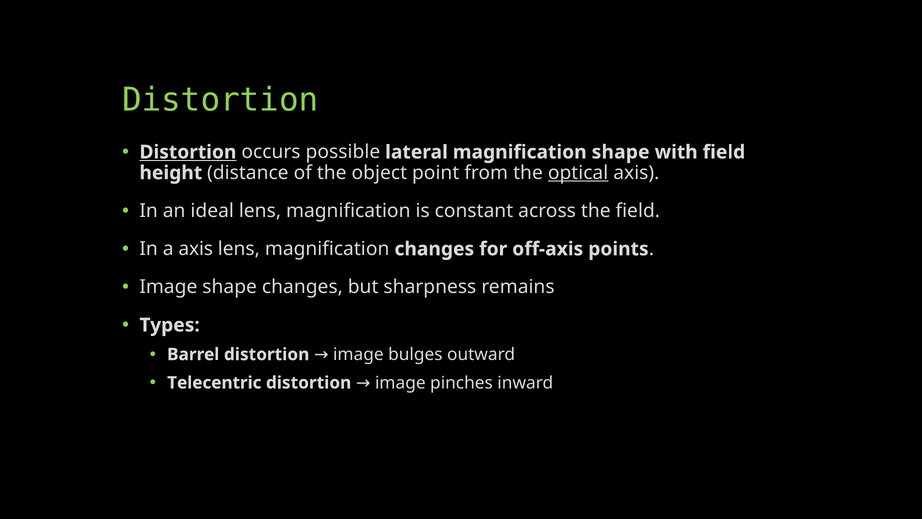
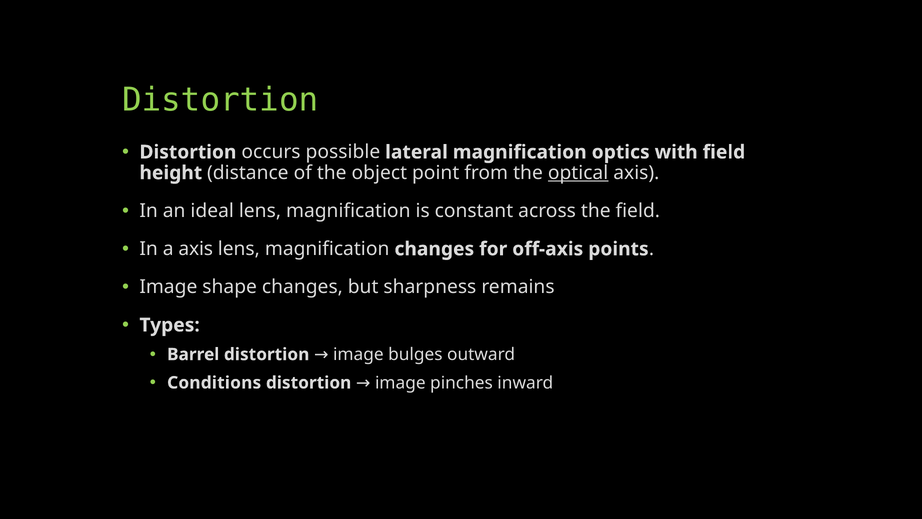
Distortion underline: present -> none (188, 152)
magnification shape: shape -> optics (621, 152)
Telecentric: Telecentric -> Conditions (214, 383)
